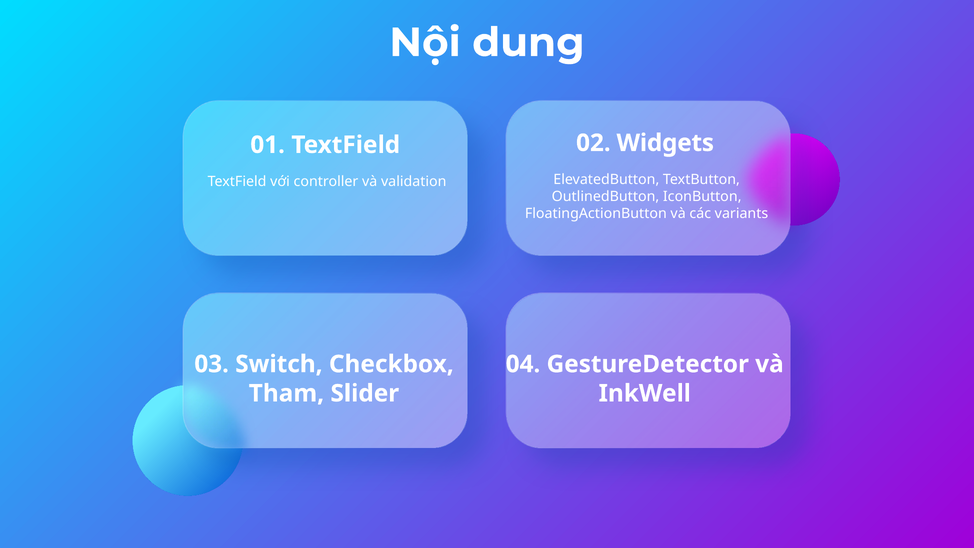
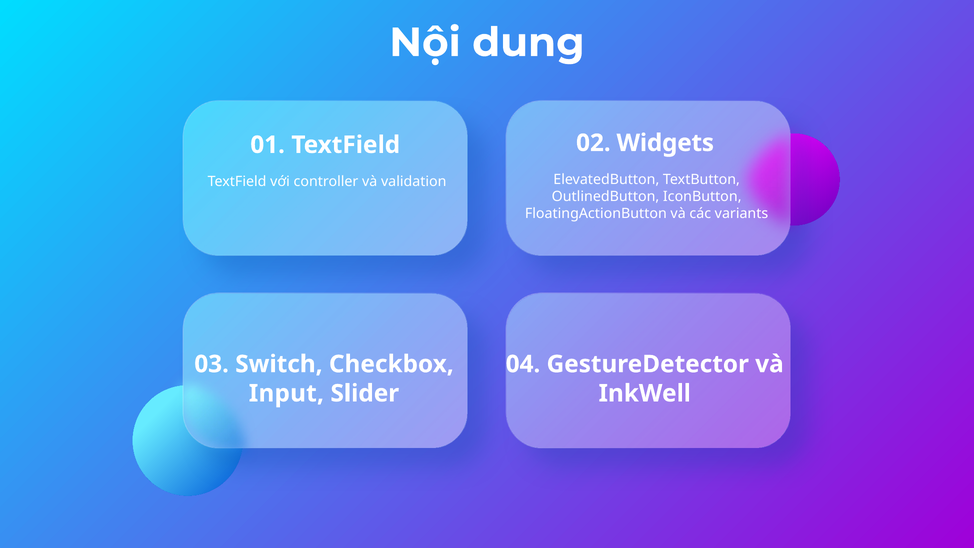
Tham: Tham -> Input (286, 393)
